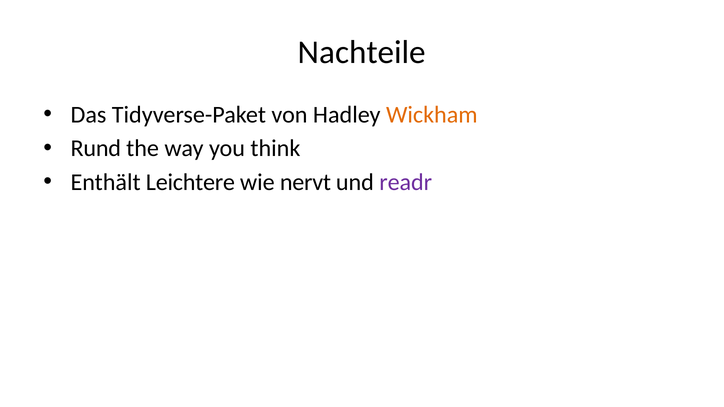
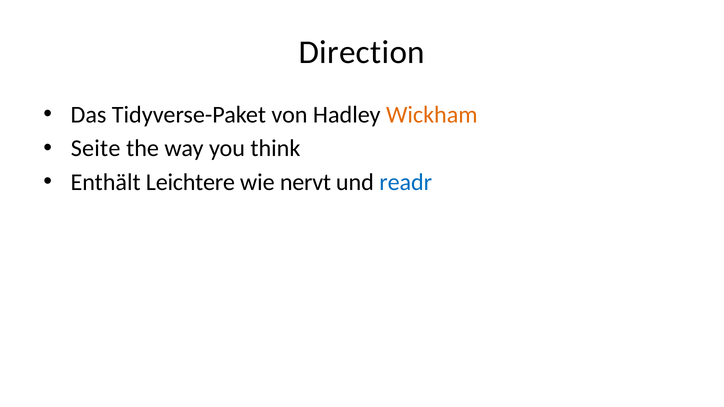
Nachteile: Nachteile -> Direction (362, 53)
Rund: Rund -> Seite (96, 149)
readr colour: purple -> blue (406, 182)
